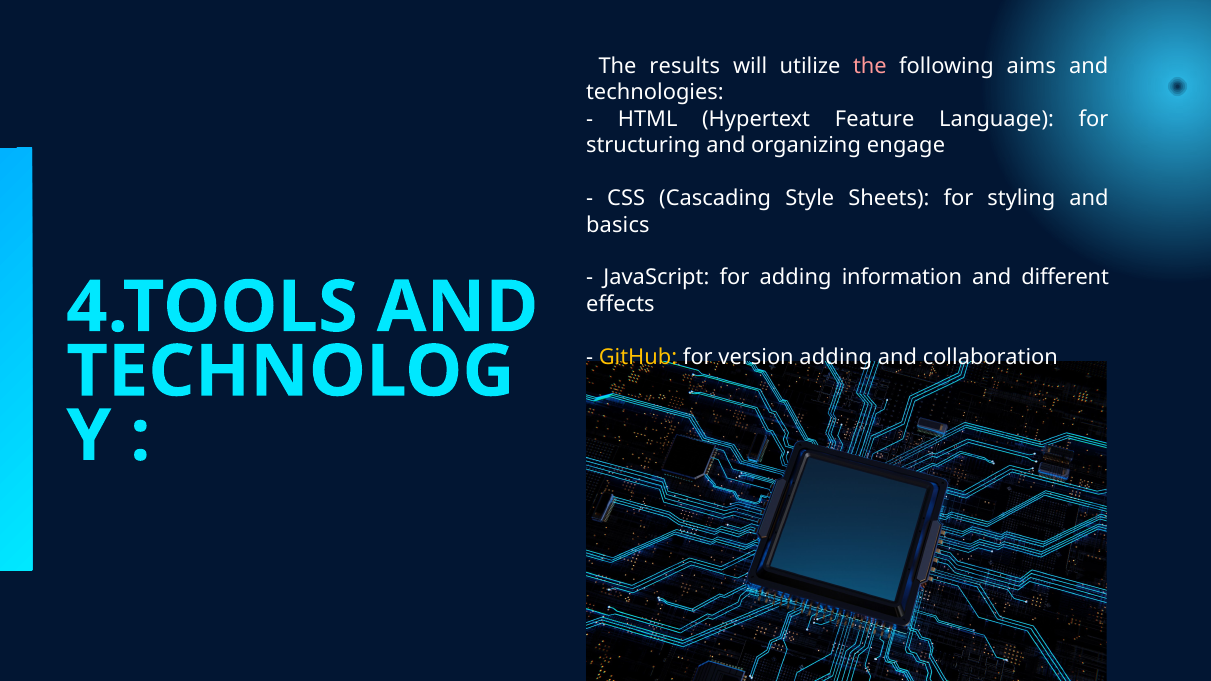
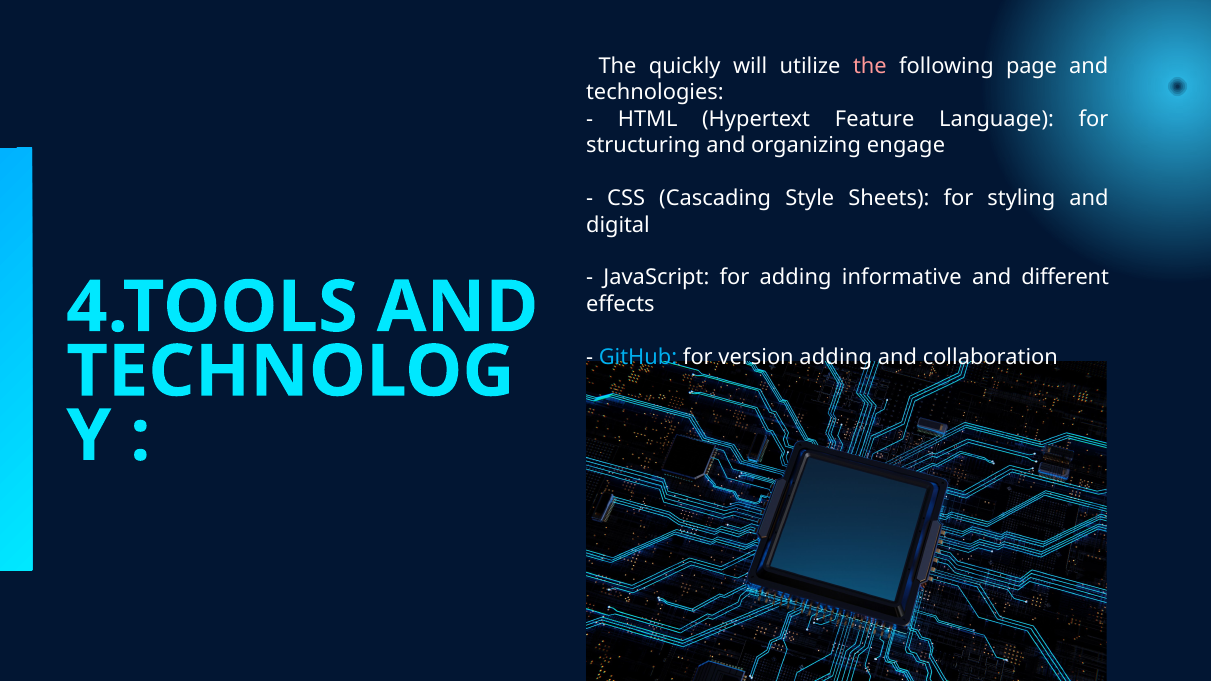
results: results -> quickly (685, 66)
aims: aims -> page (1032, 66)
basics: basics -> digital (618, 225)
information: information -> informative (902, 278)
GitHub colour: yellow -> light blue (638, 357)
